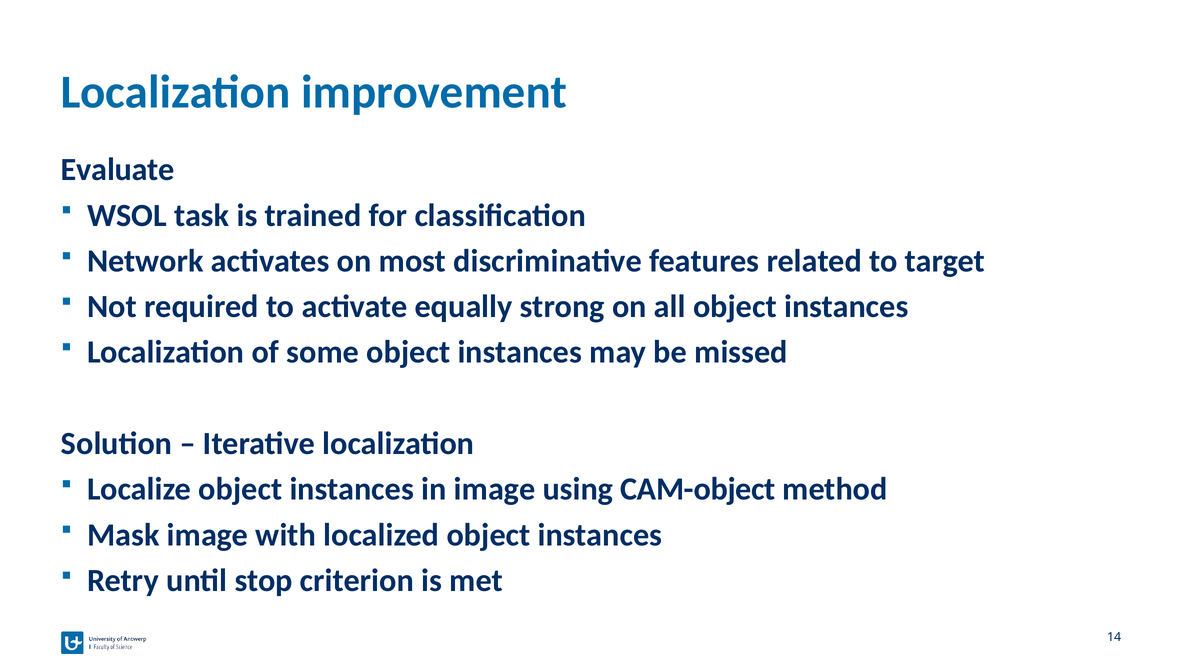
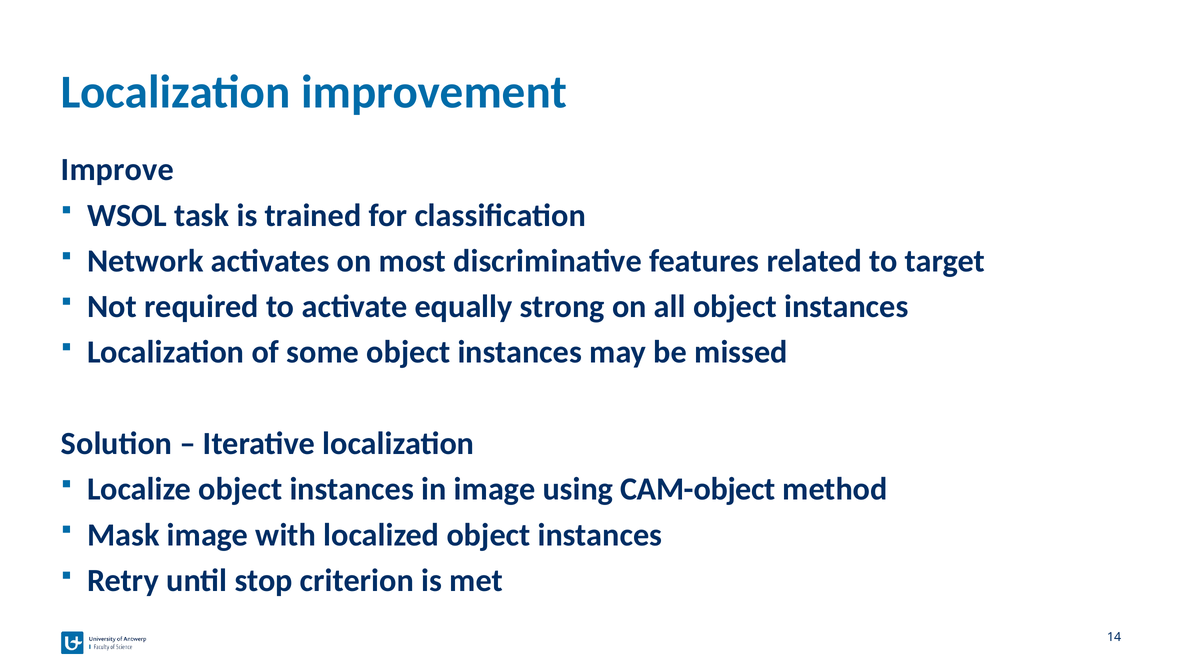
Evaluate: Evaluate -> Improve (117, 170)
